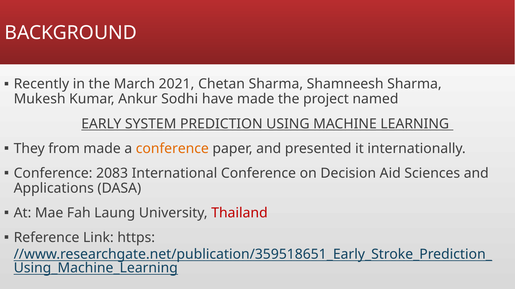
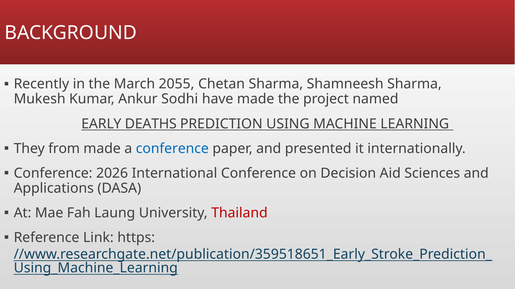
2021: 2021 -> 2055 (177, 84)
SYSTEM: SYSTEM -> DEATHS (151, 124)
conference colour: orange -> blue (172, 149)
2083: 2083 -> 2026 (112, 174)
